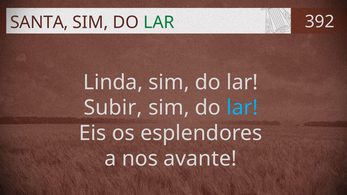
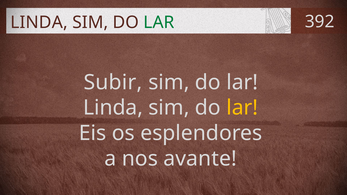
SANTA: SANTA -> LINDA (39, 22)
Linda: Linda -> Subir (113, 82)
Subir: Subir -> Linda (113, 108)
lar colour: light blue -> yellow (242, 108)
